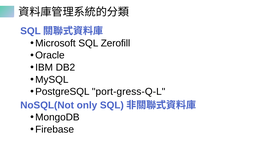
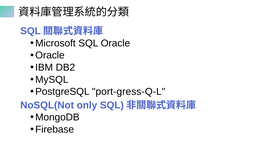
SQL Zerofill: Zerofill -> Oracle (115, 43)
